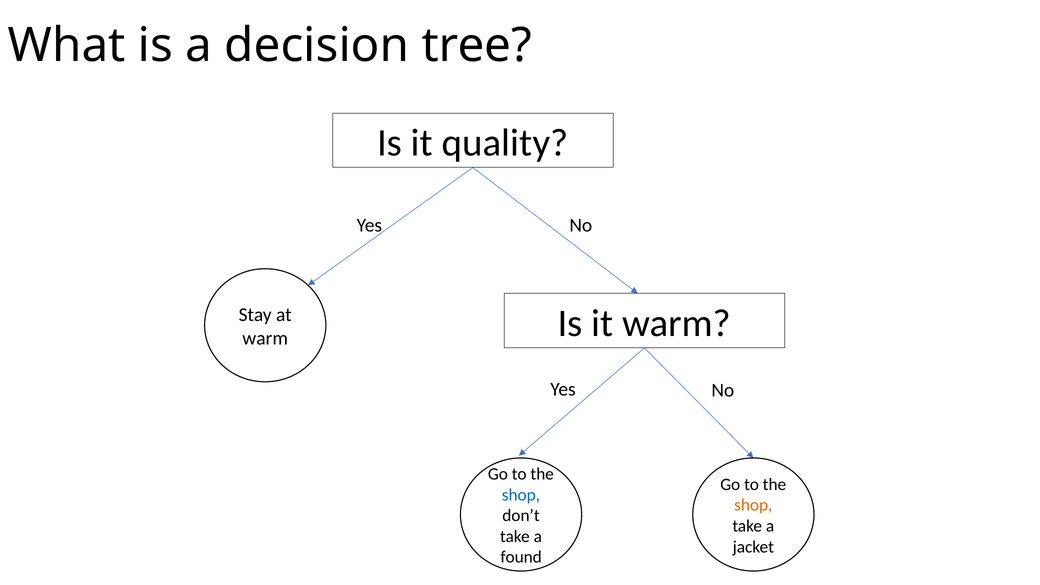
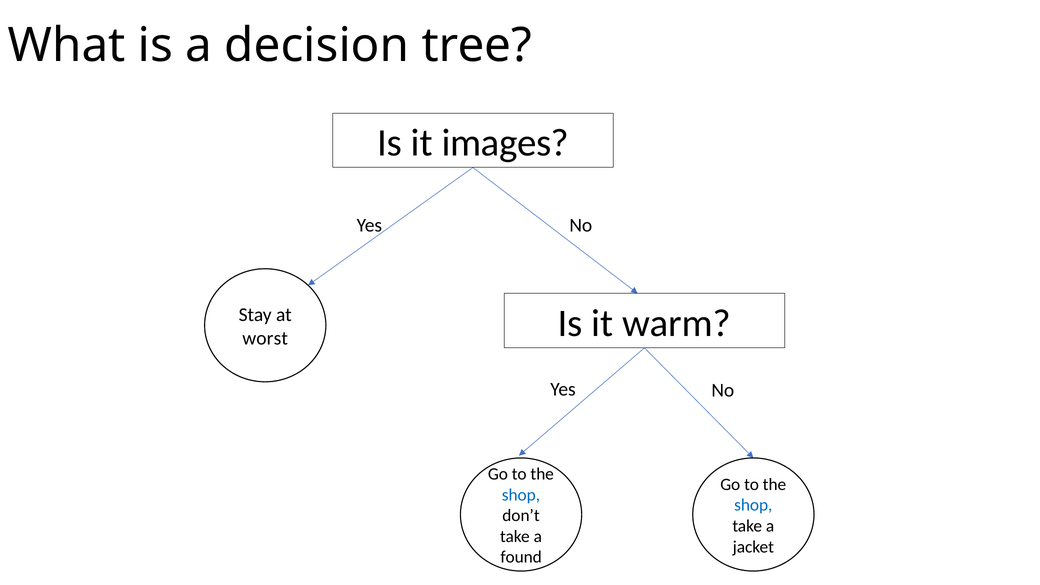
quality: quality -> images (505, 143)
warm: warm -> worst (265, 338)
shop colour: orange -> blue (753, 505)
